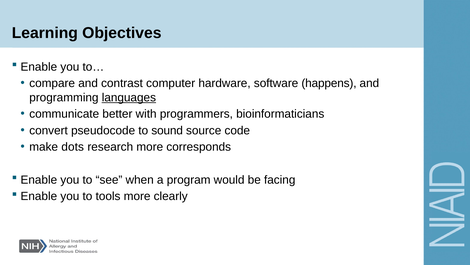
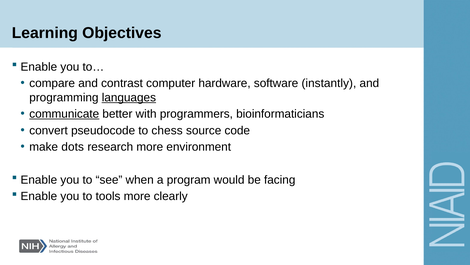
happens: happens -> instantly (329, 83)
communicate underline: none -> present (64, 114)
sound: sound -> chess (167, 130)
corresponds: corresponds -> environment (199, 147)
